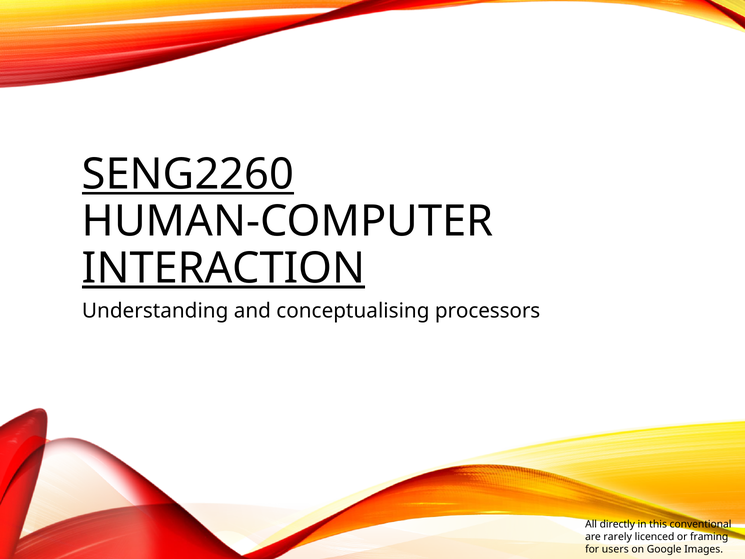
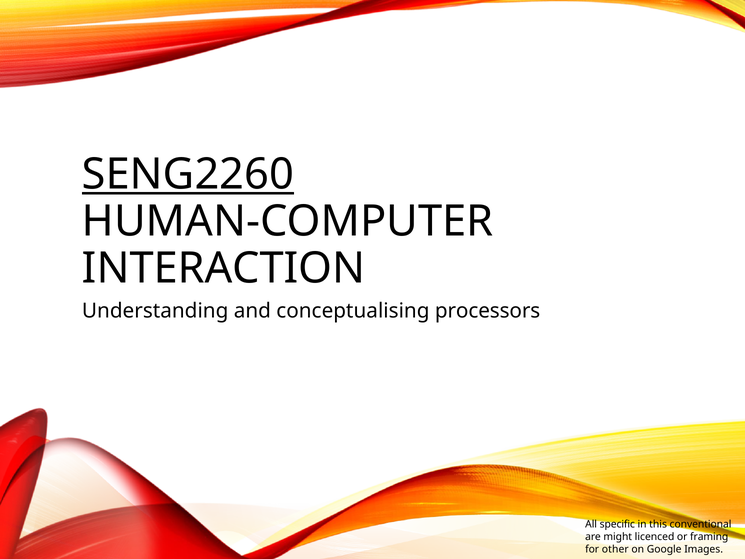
INTERACTION underline: present -> none (224, 268)
directly: directly -> specific (617, 524)
rarely: rarely -> might (618, 537)
users: users -> other (615, 549)
